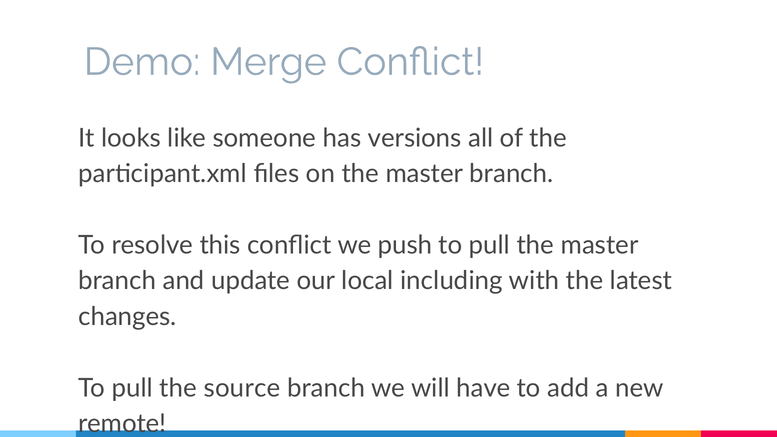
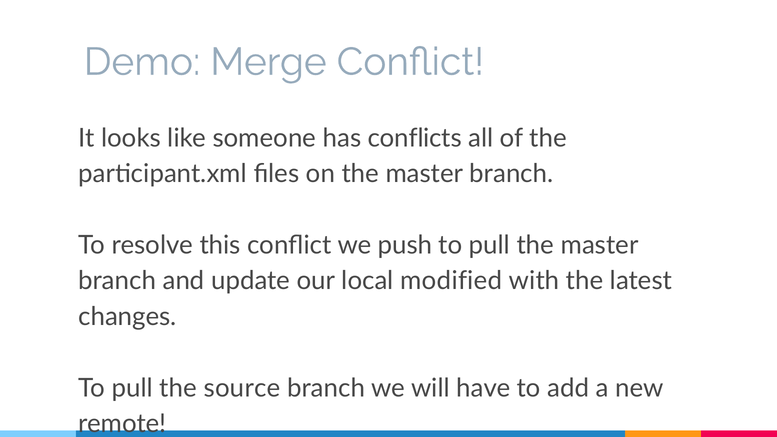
versions: versions -> conflicts (415, 138)
including: including -> modified (451, 281)
